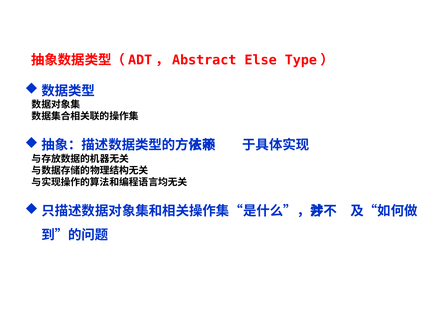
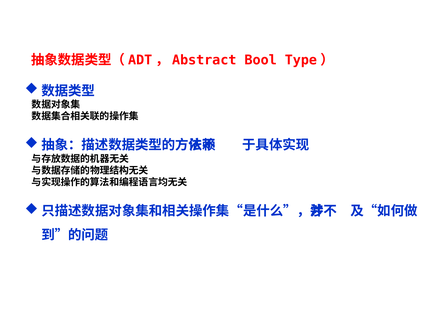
Else: Else -> Bool (261, 60)
